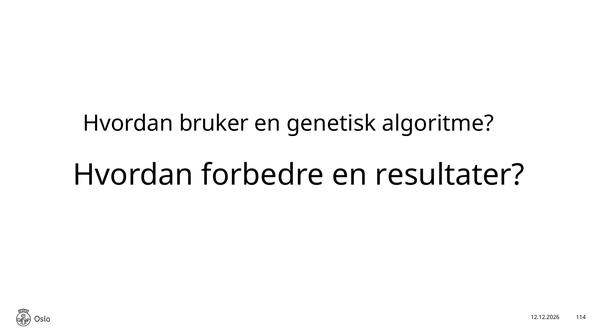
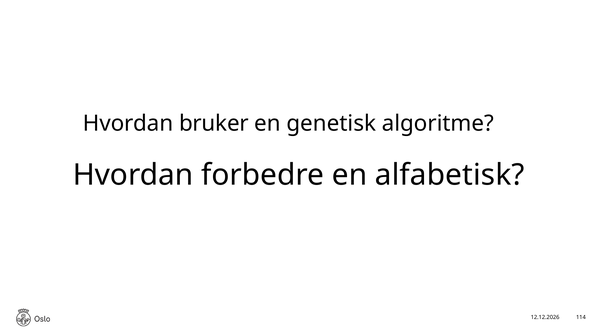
resultater: resultater -> alfabetisk (450, 175)
